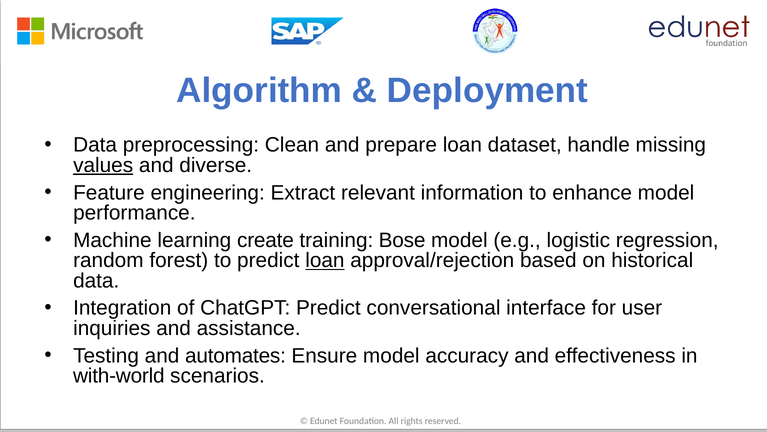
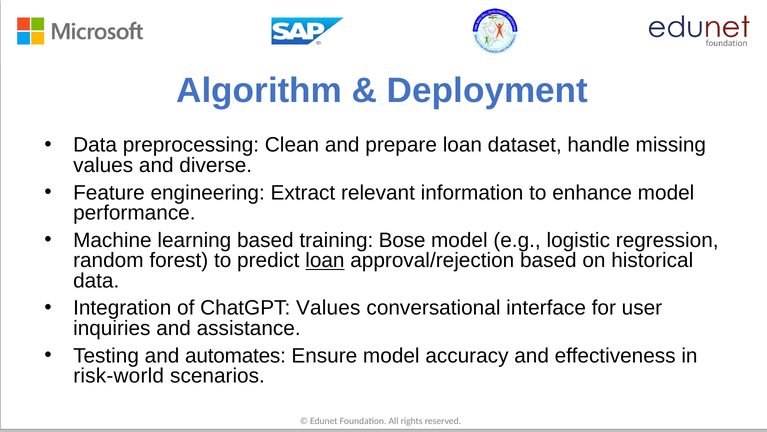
values underline: present -> none (103, 165)
learning create: create -> based (265, 240)
ChatGPT Predict: Predict -> Values (328, 308)
with-world: with-world -> risk-world (119, 375)
